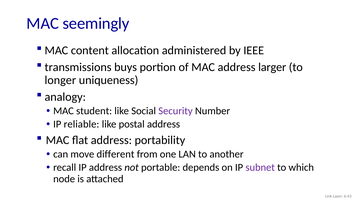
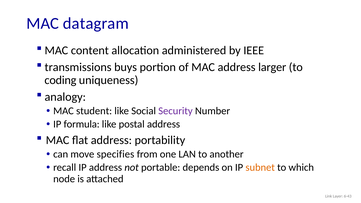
seemingly: seemingly -> datagram (96, 23)
longer: longer -> coding (60, 80)
reliable: reliable -> formula (82, 124)
different: different -> specifies (115, 154)
subnet colour: purple -> orange (260, 167)
